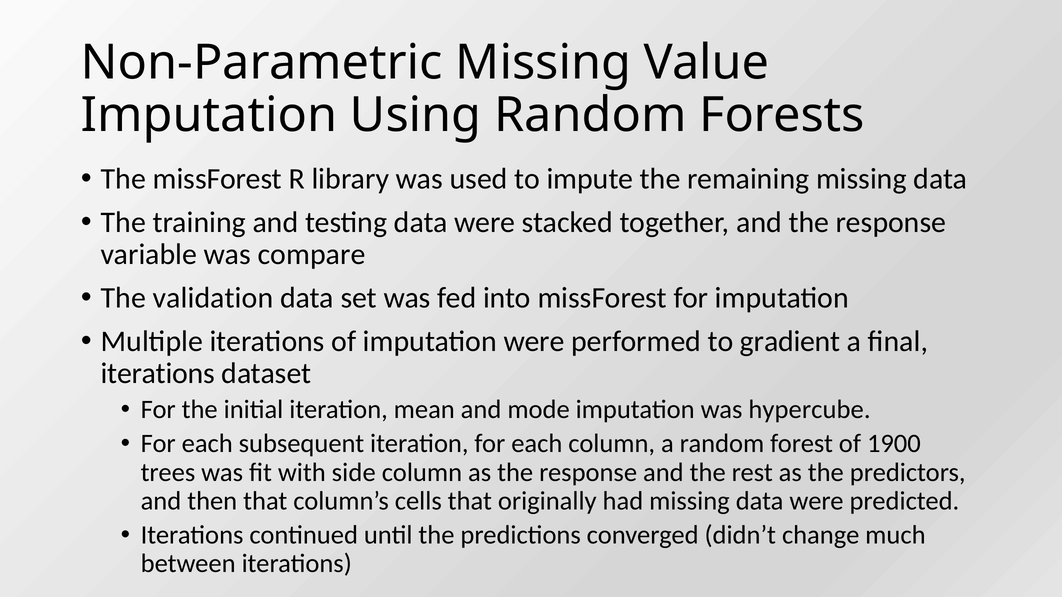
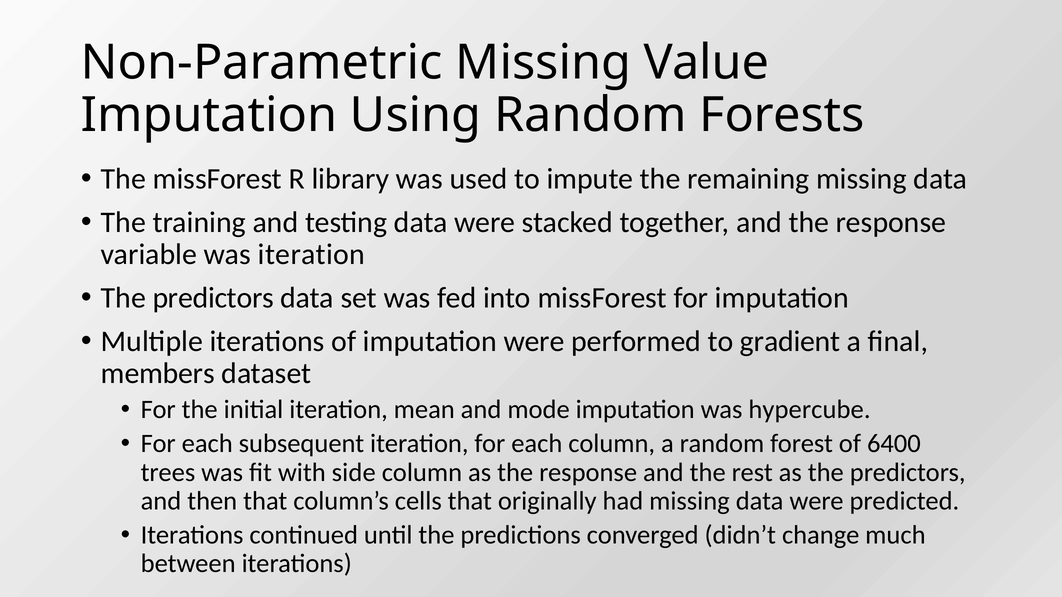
was compare: compare -> iteration (311, 255)
validation: validation -> predictors (213, 298)
iterations: iterations -> members (158, 374)
1900: 1900 -> 6400 (894, 444)
